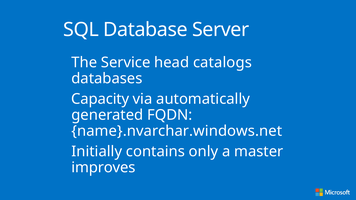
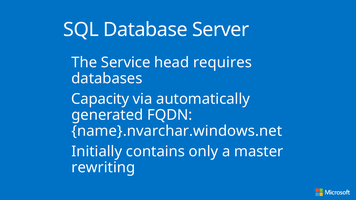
catalogs: catalogs -> requires (222, 63)
improves: improves -> rewriting (103, 168)
